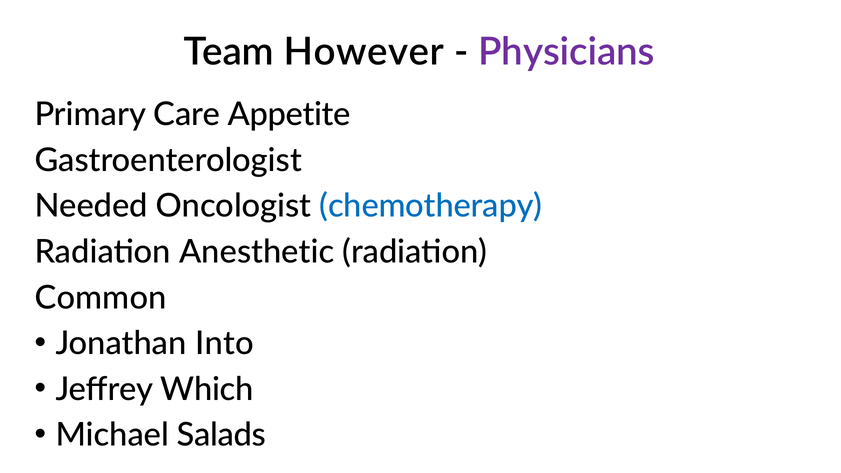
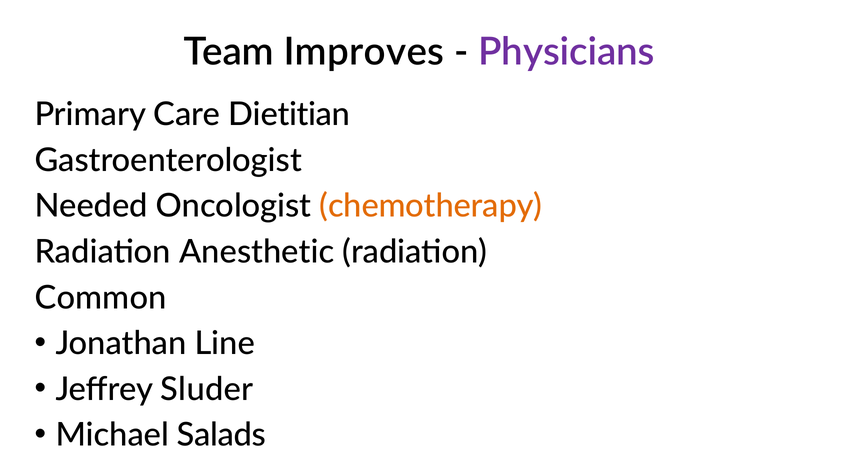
However: However -> Improves (364, 52)
Appetite: Appetite -> Dietitian (289, 114)
chemotherapy colour: blue -> orange (431, 206)
Into: Into -> Line (225, 344)
Which: Which -> Sluder (207, 389)
